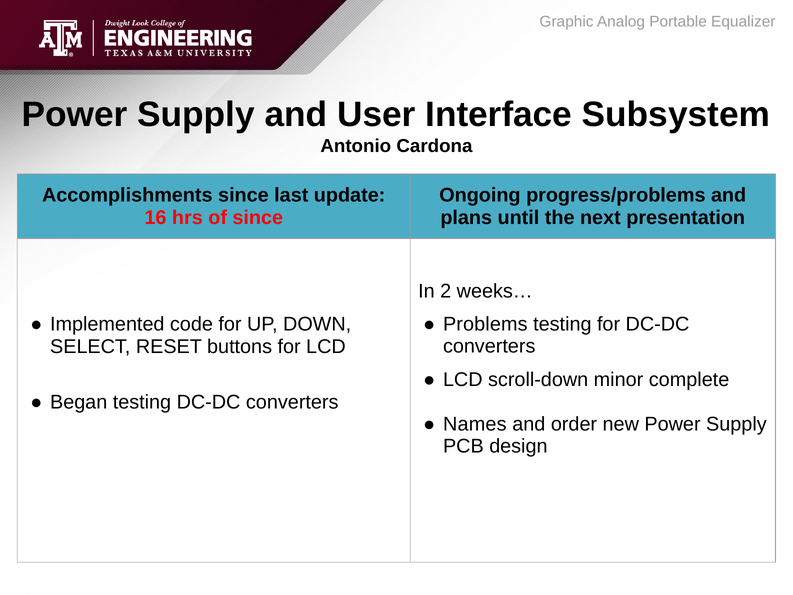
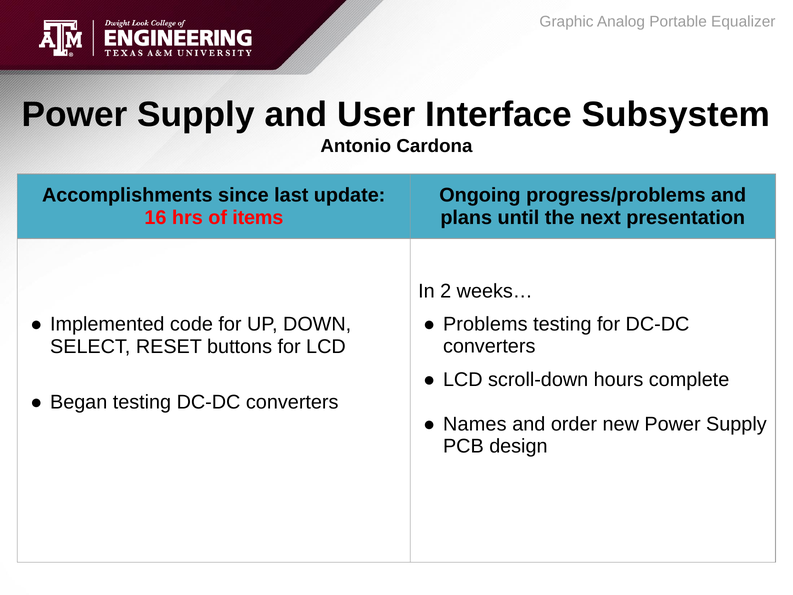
of since: since -> items (258, 218)
minor: minor -> hours (619, 379)
